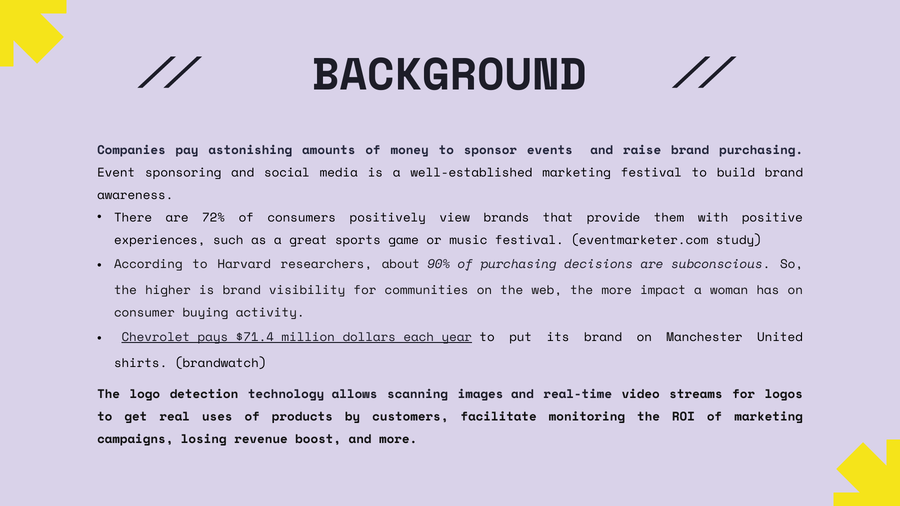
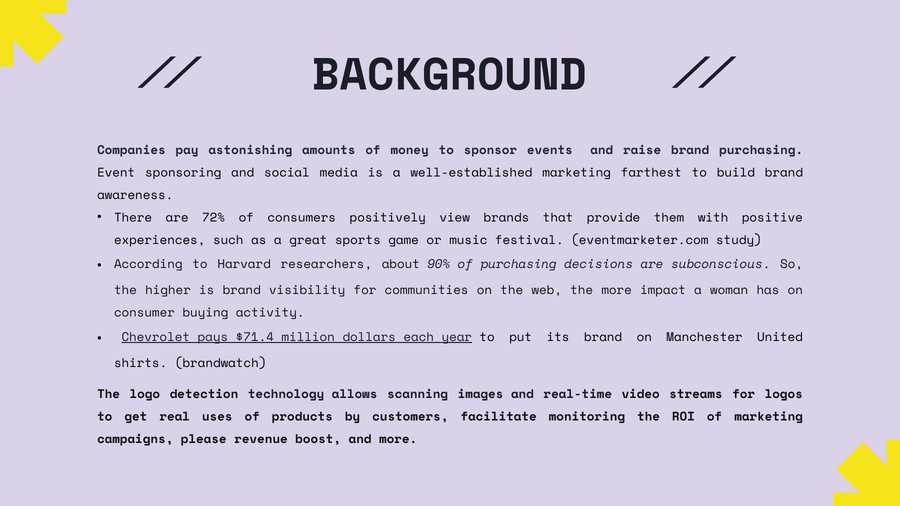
marketing festival: festival -> farthest (651, 173)
losing: losing -> please (204, 439)
